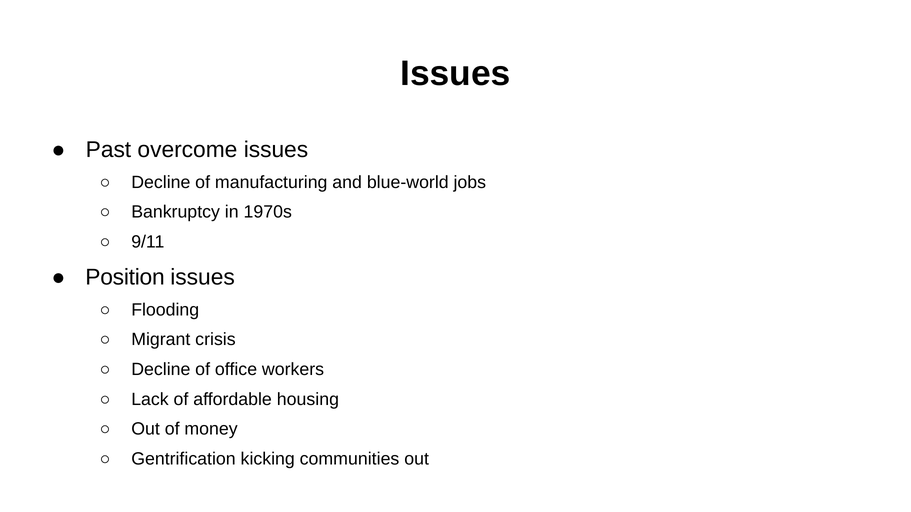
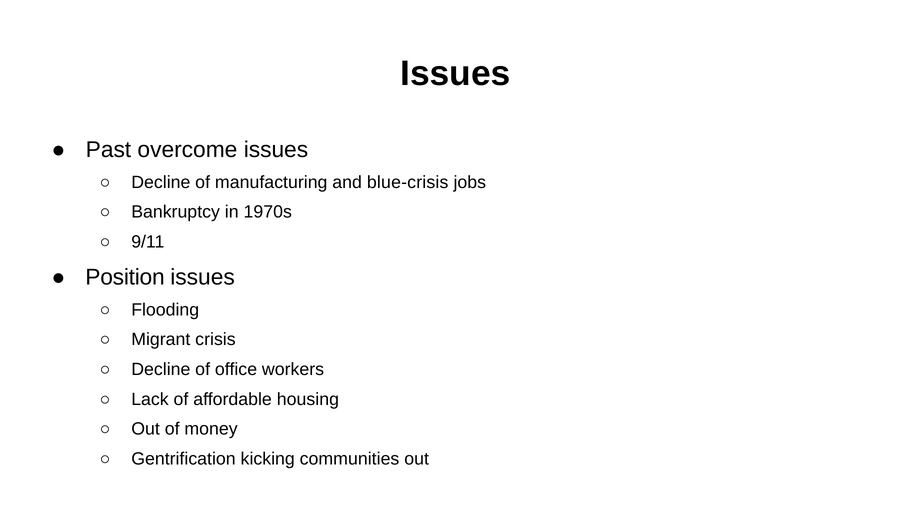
blue-world: blue-world -> blue-crisis (408, 182)
